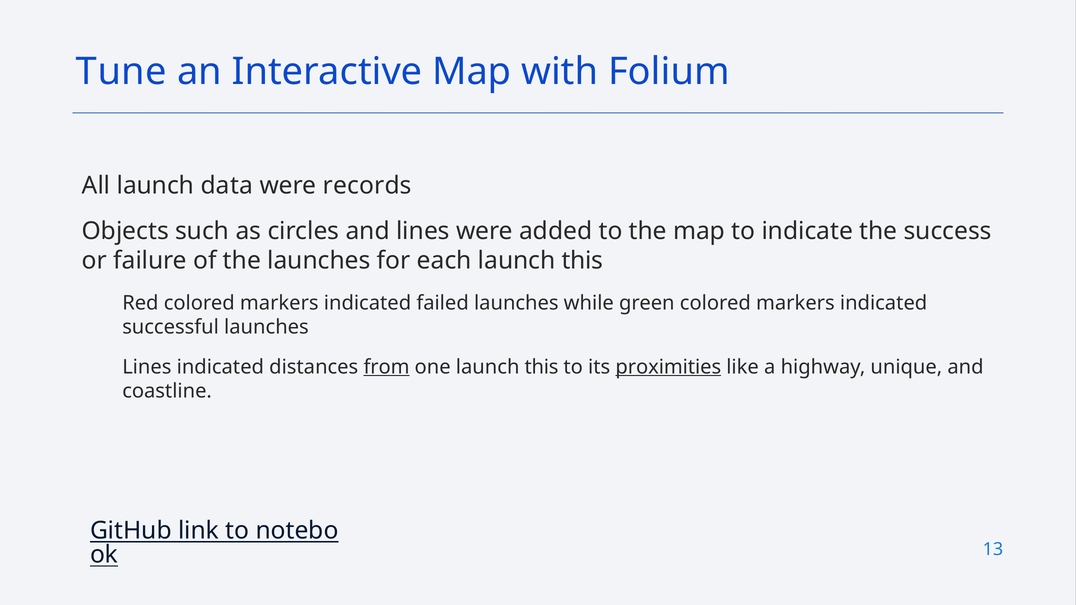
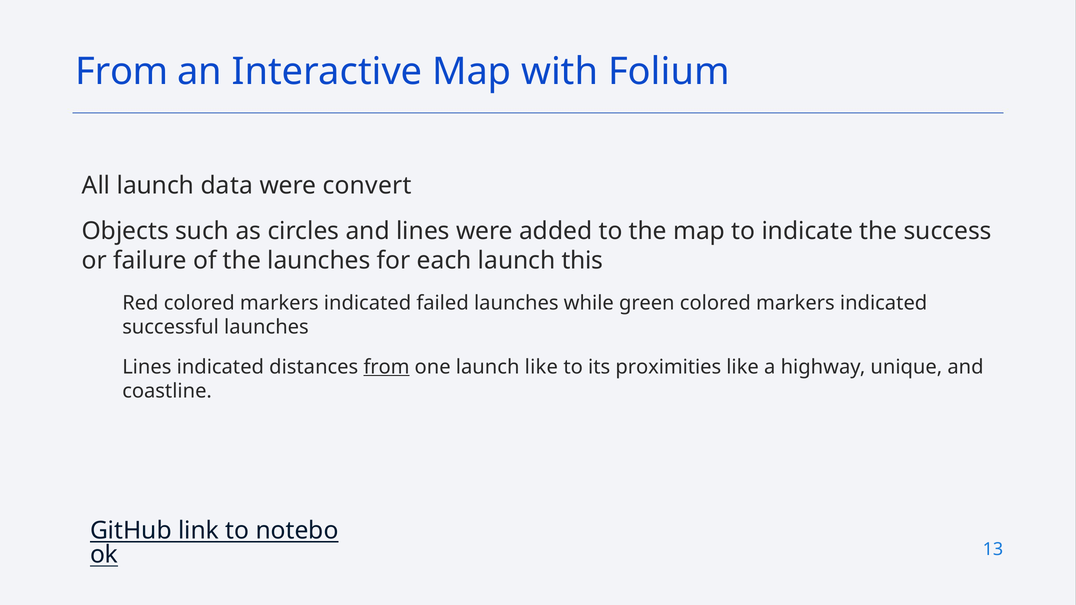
Tune: Tune -> From (122, 72)
records: records -> convert (367, 186)
one launch this: this -> like (541, 367)
proximities underline: present -> none (668, 367)
